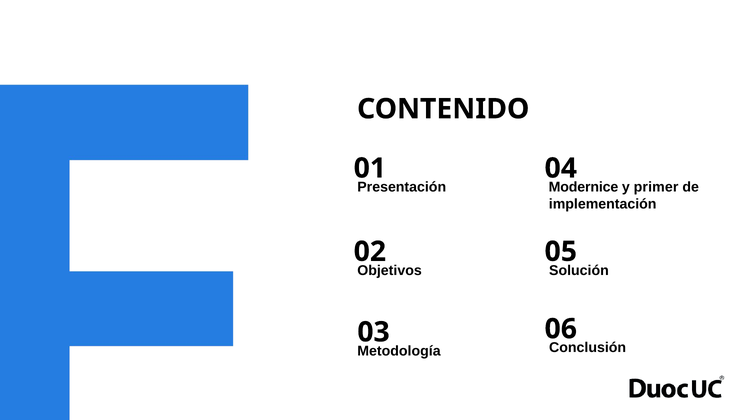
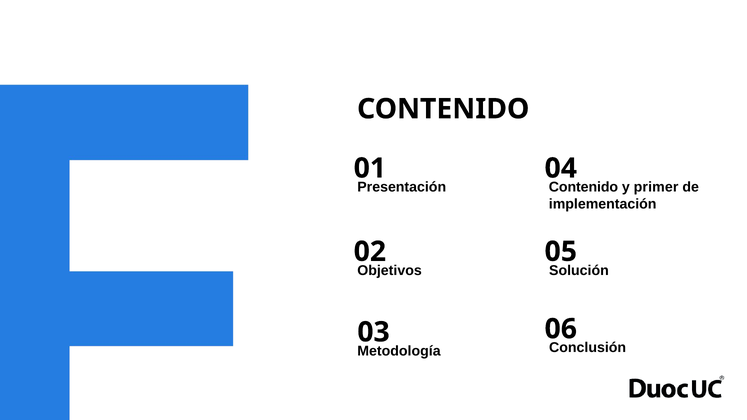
Modernice: Modernice -> Contenido (583, 187)
